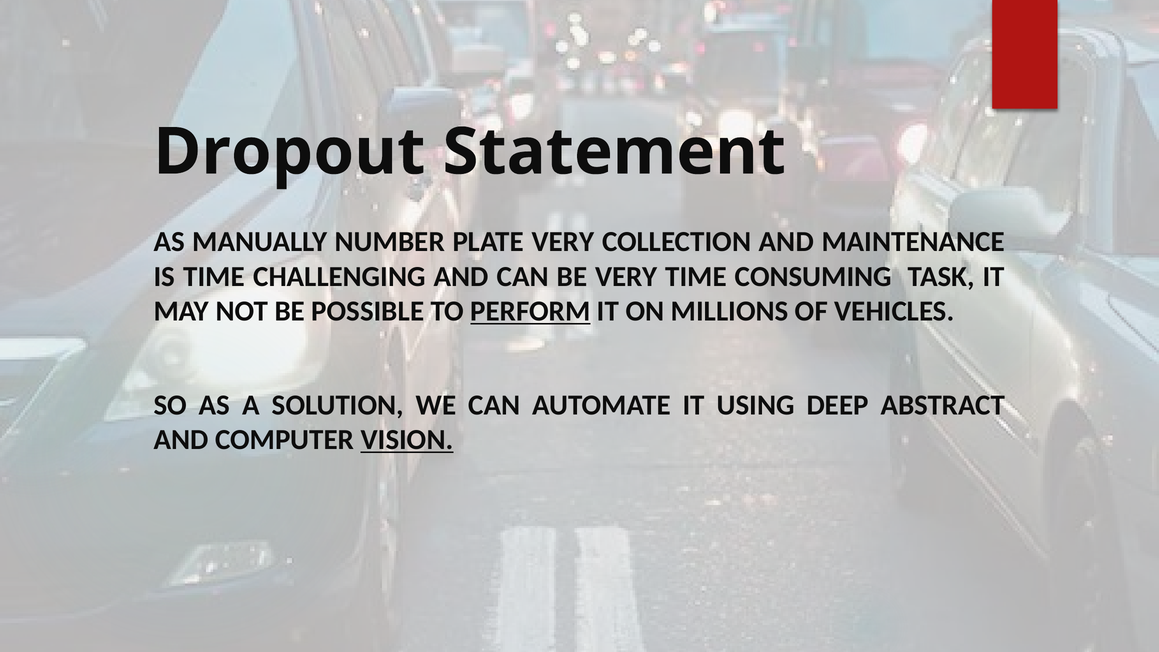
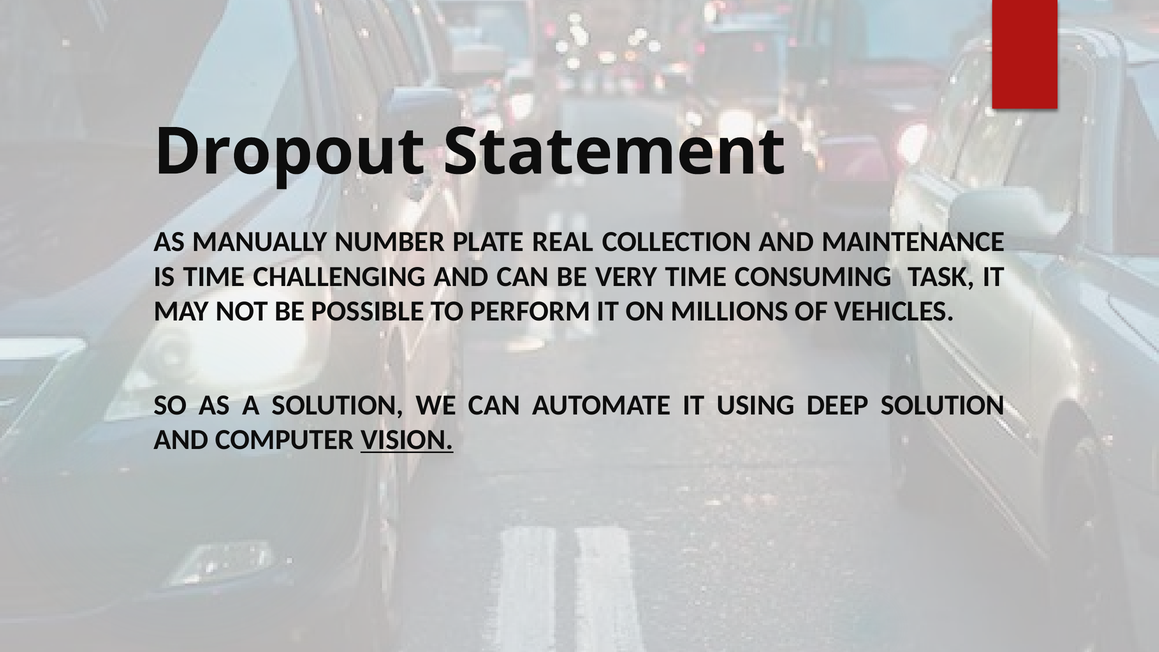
PLATE VERY: VERY -> REAL (563, 242)
PERFORM underline: present -> none (530, 311)
DEEP ABSTRACT: ABSTRACT -> SOLUTION (943, 405)
